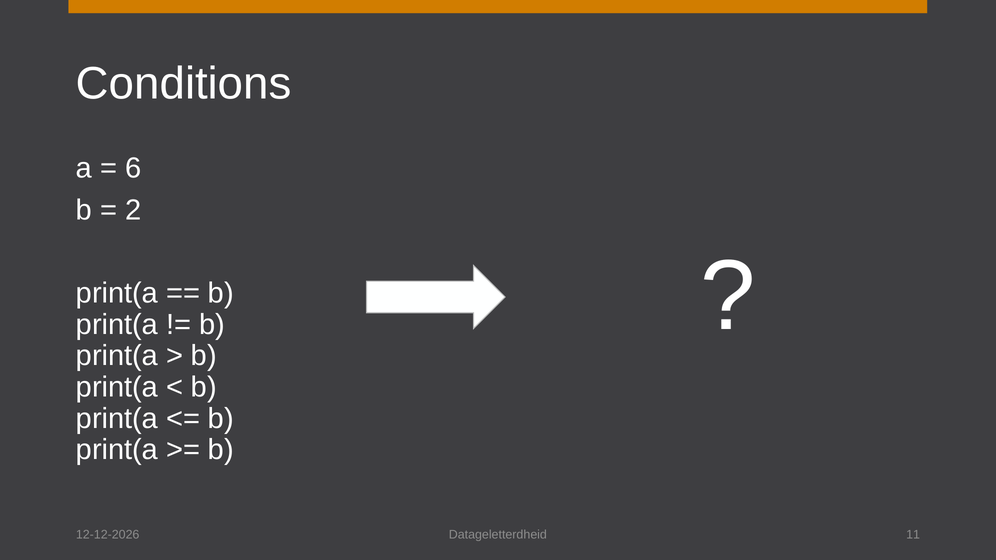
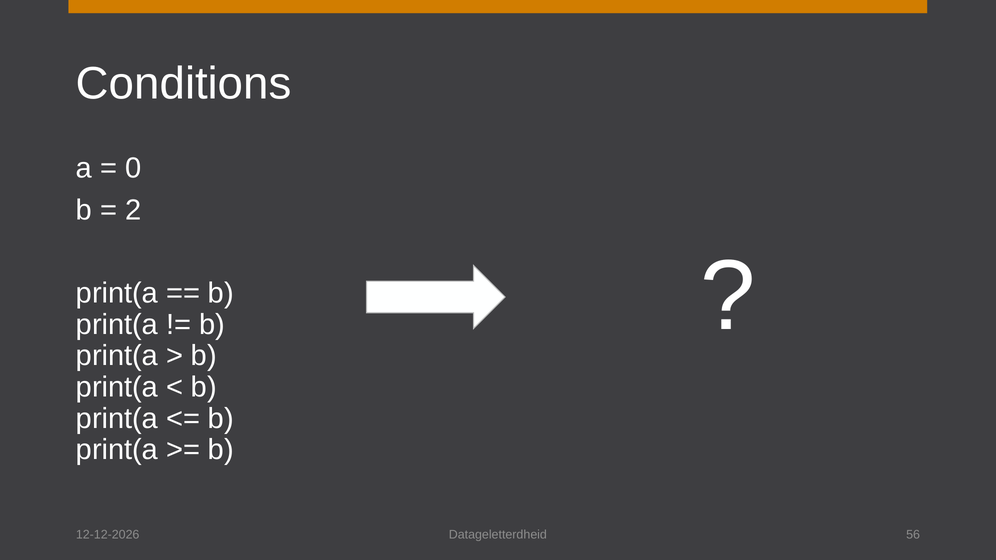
6: 6 -> 0 (133, 168)
11: 11 -> 56 (913, 535)
